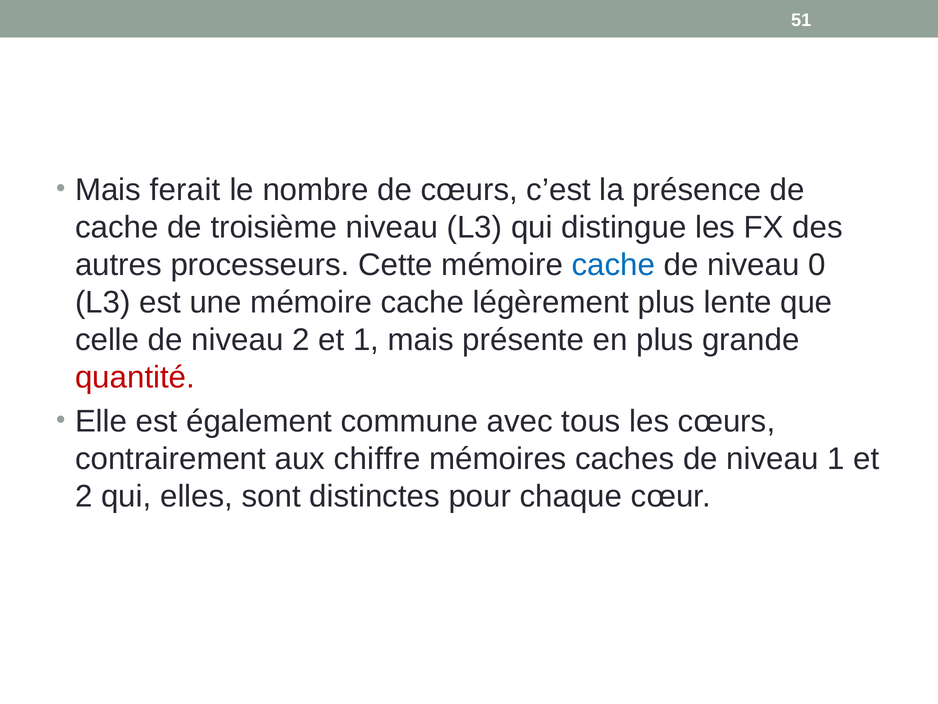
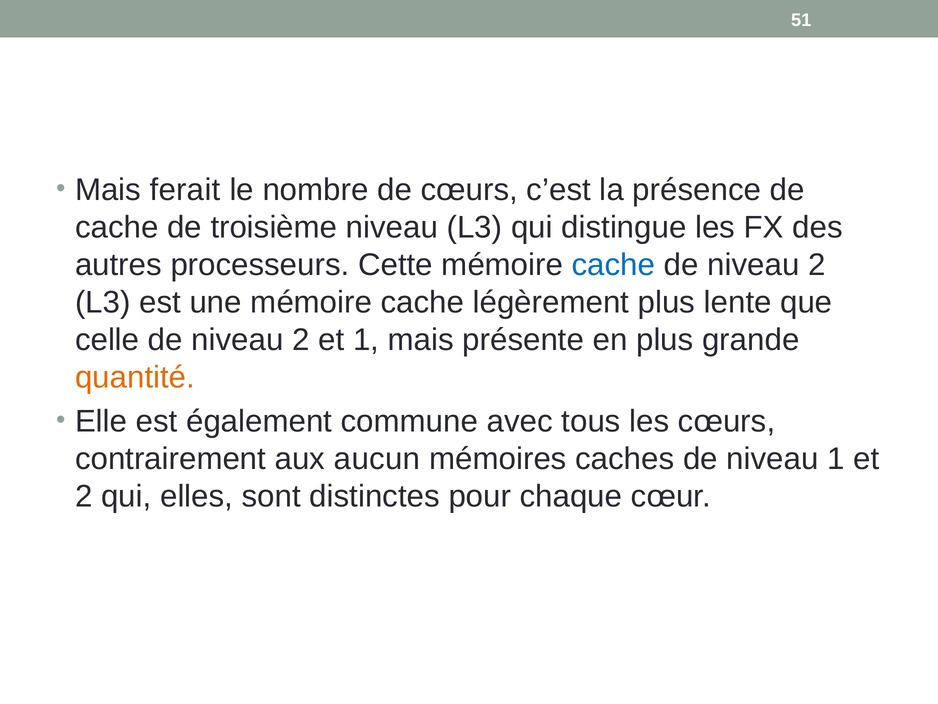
0: 0 -> 2 (817, 265)
quantité colour: red -> orange (135, 377)
chiffre: chiffre -> aucun (377, 459)
